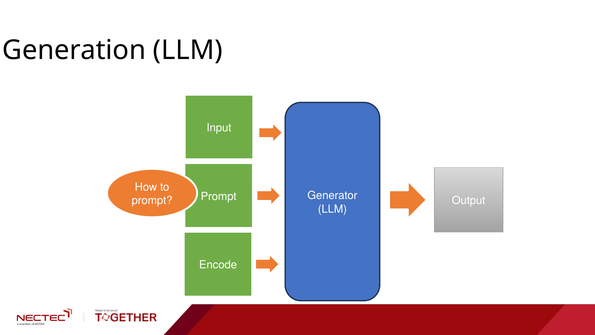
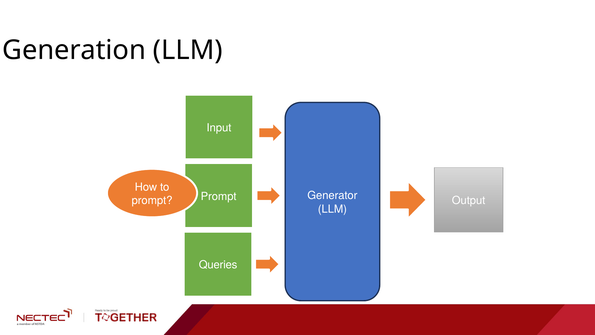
Encode: Encode -> Queries (218, 265)
